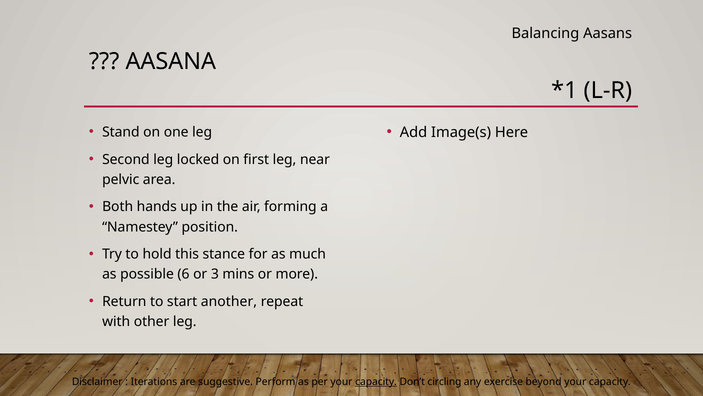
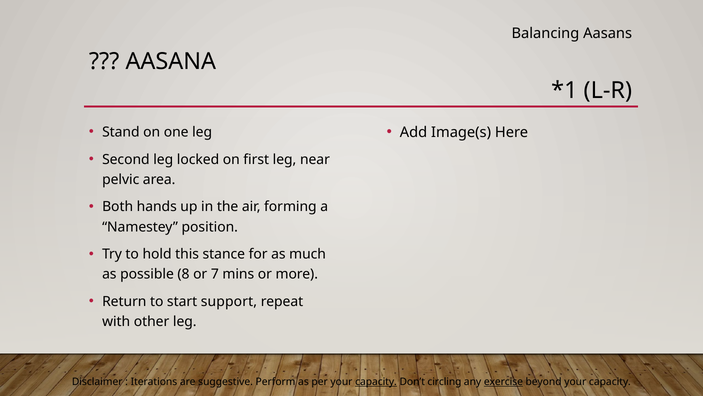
6: 6 -> 8 (183, 274)
3: 3 -> 7 (215, 274)
another: another -> support (229, 301)
exercise underline: none -> present (503, 381)
